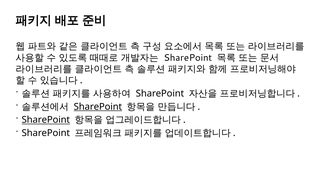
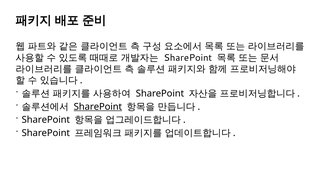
SharePoint underline: present -> none (46, 120)
